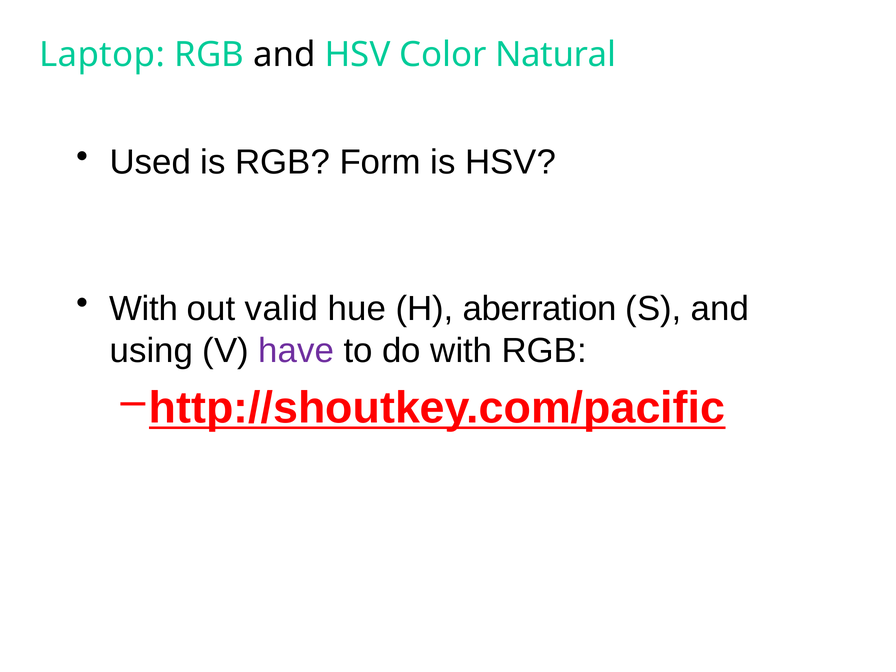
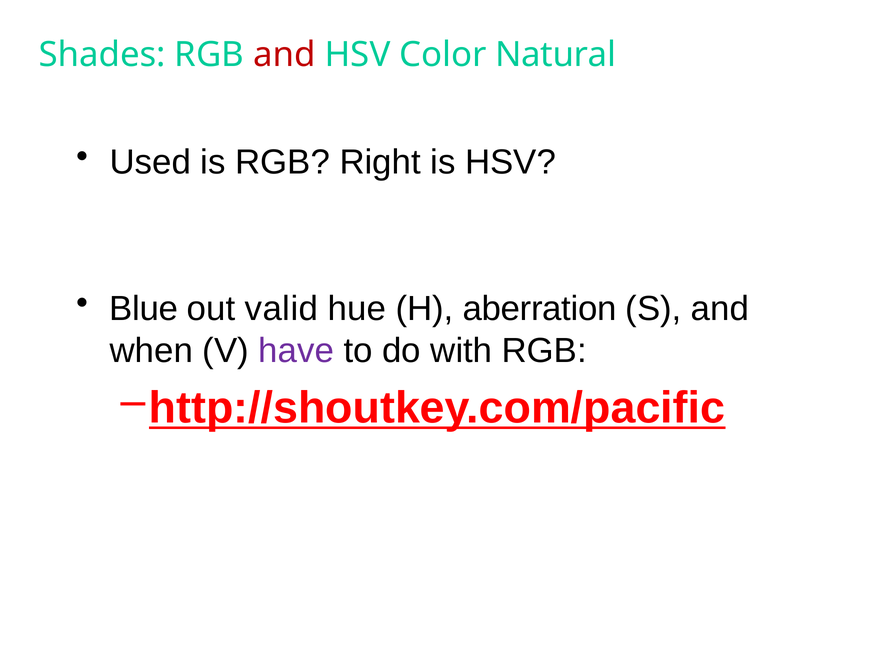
Laptop: Laptop -> Shades (102, 55)
and colour: black -> red (284, 55)
Form: Form -> Right (380, 162)
With: With -> Blue (144, 309)
using: using -> when (151, 351)
